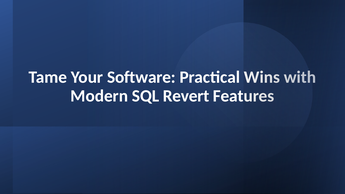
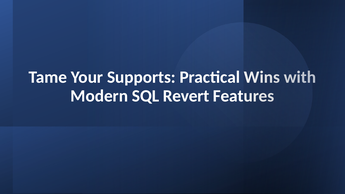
Software: Software -> Supports (141, 77)
